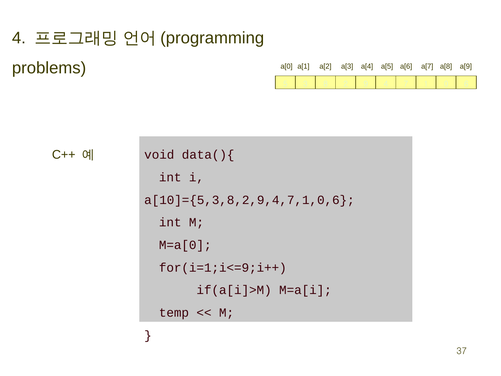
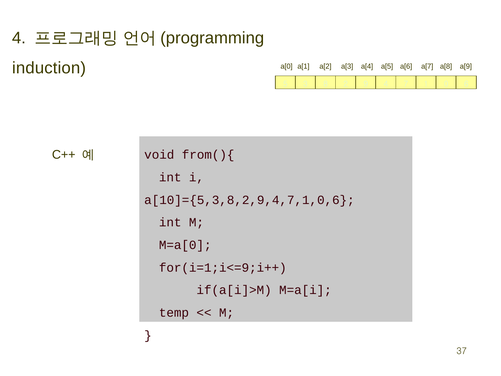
problems: problems -> induction (49, 68)
data(){: data(){ -> from(){ (208, 155)
